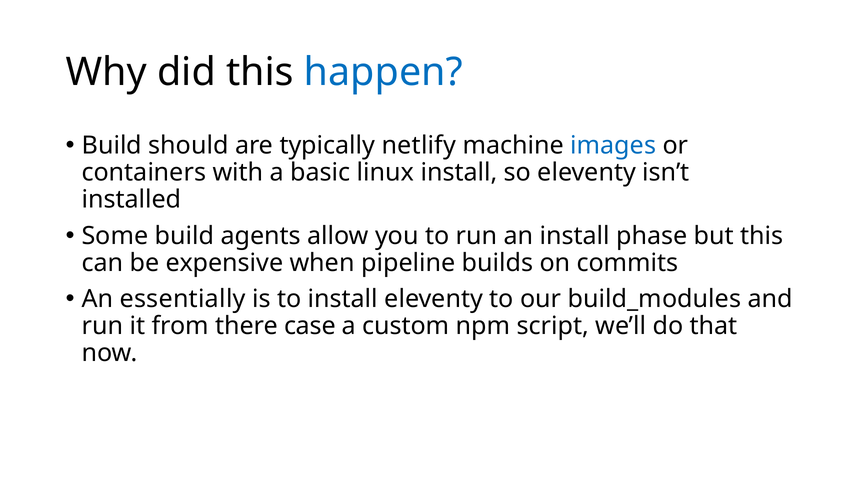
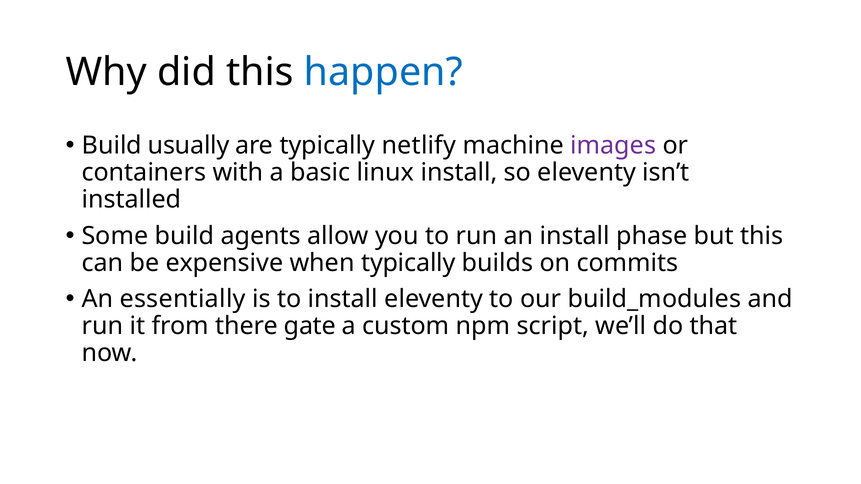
should: should -> usually (189, 146)
images colour: blue -> purple (613, 146)
when pipeline: pipeline -> typically (408, 263)
case: case -> gate (310, 326)
